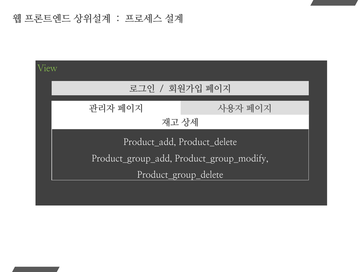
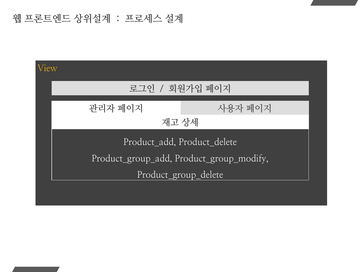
View colour: light green -> yellow (47, 68)
